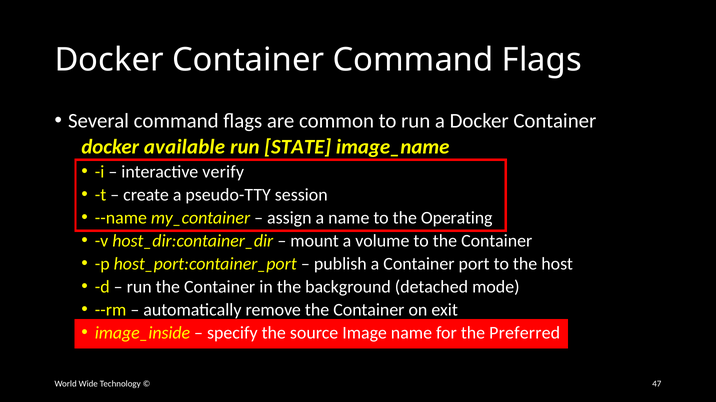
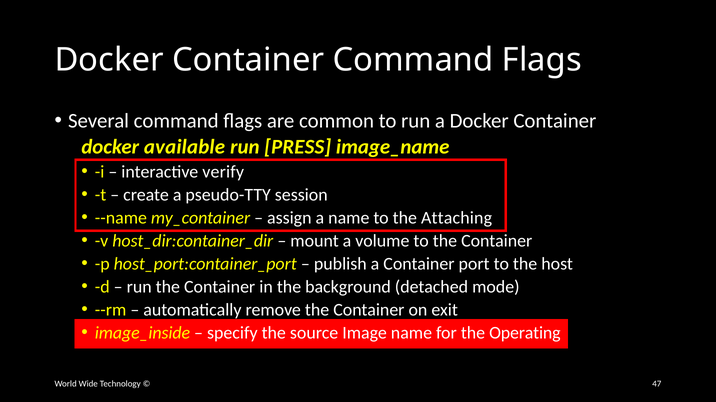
STATE: STATE -> PRESS (298, 147)
Operating: Operating -> Attaching (457, 218)
Preferred: Preferred -> Operating (525, 333)
